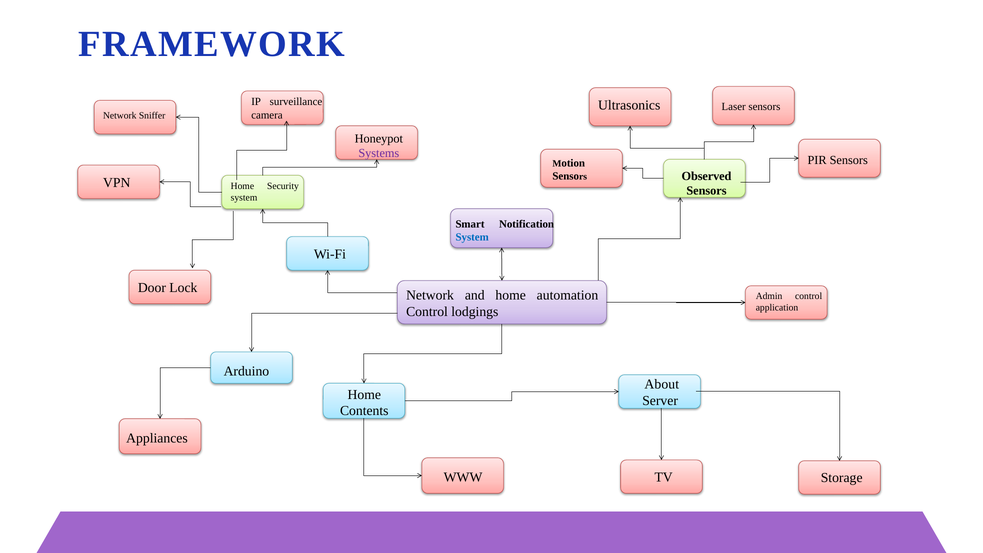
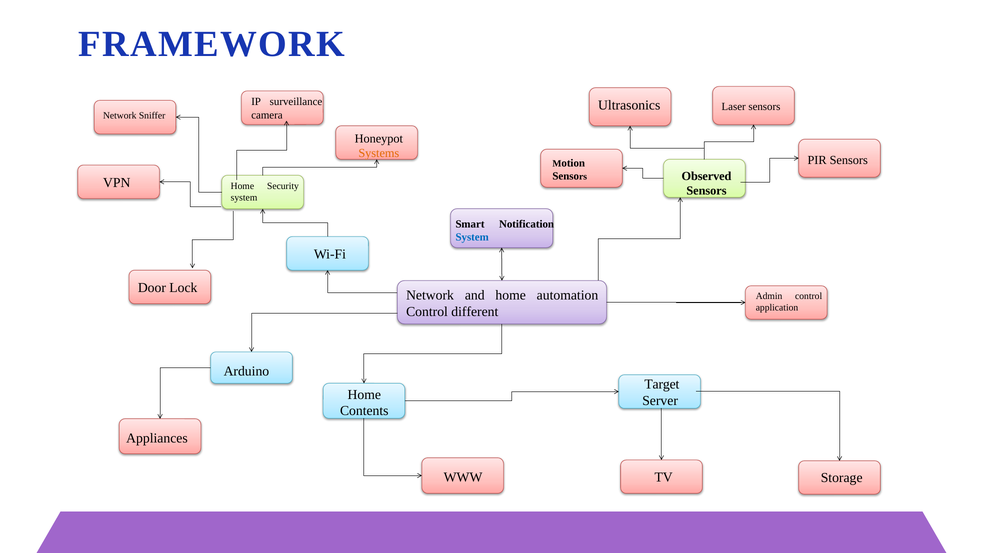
Systems colour: purple -> orange (379, 153)
lodgings: lodgings -> different (475, 312)
About: About -> Target (662, 384)
